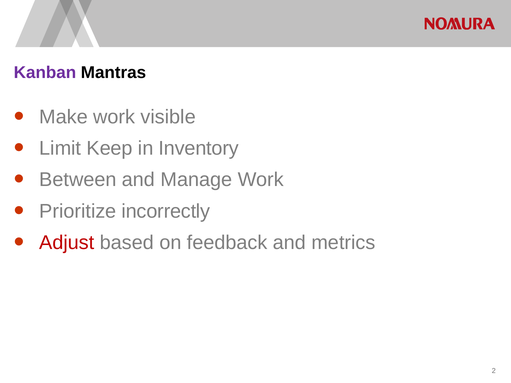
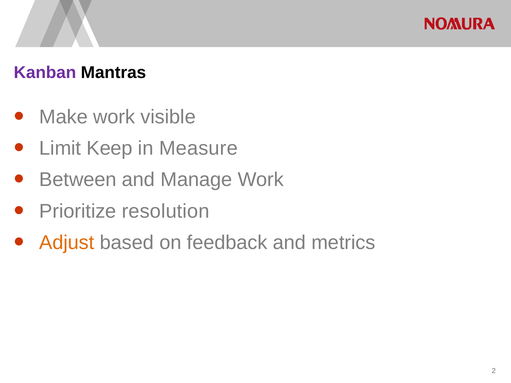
Inventory: Inventory -> Measure (198, 148)
incorrectly: incorrectly -> resolution (166, 211)
Adjust colour: red -> orange (67, 243)
